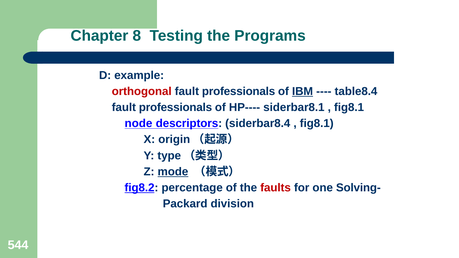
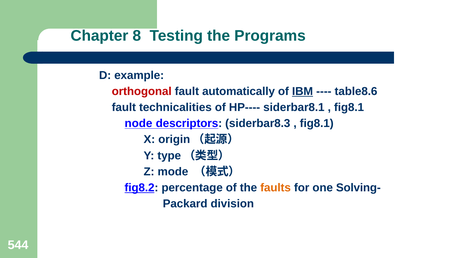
professionals: professionals -> automatically (239, 91)
table8.4: table8.4 -> table8.6 (356, 91)
professionals: professionals -> technicalities (175, 108)
siderbar8.4: siderbar8.4 -> siderbar8.3 (258, 124)
mode underline: present -> none (173, 172)
faults colour: red -> orange (276, 188)
